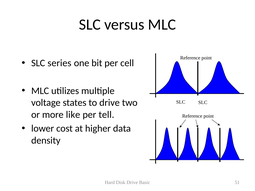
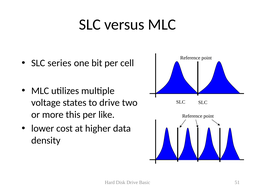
like: like -> this (73, 115)
tell: tell -> like (107, 115)
